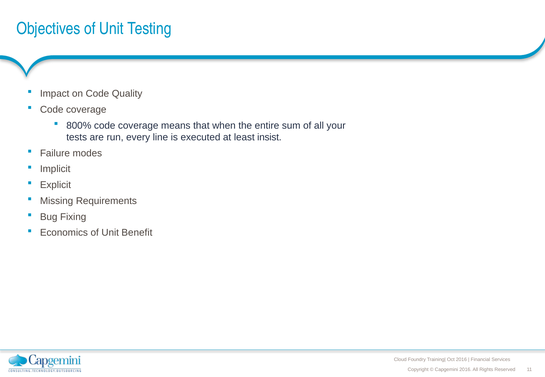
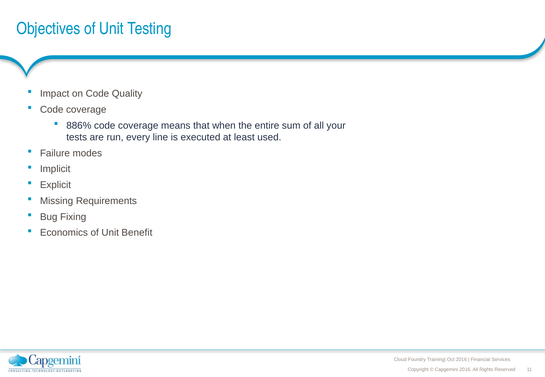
800%: 800% -> 886% (79, 126)
insist: insist -> used (269, 137)
